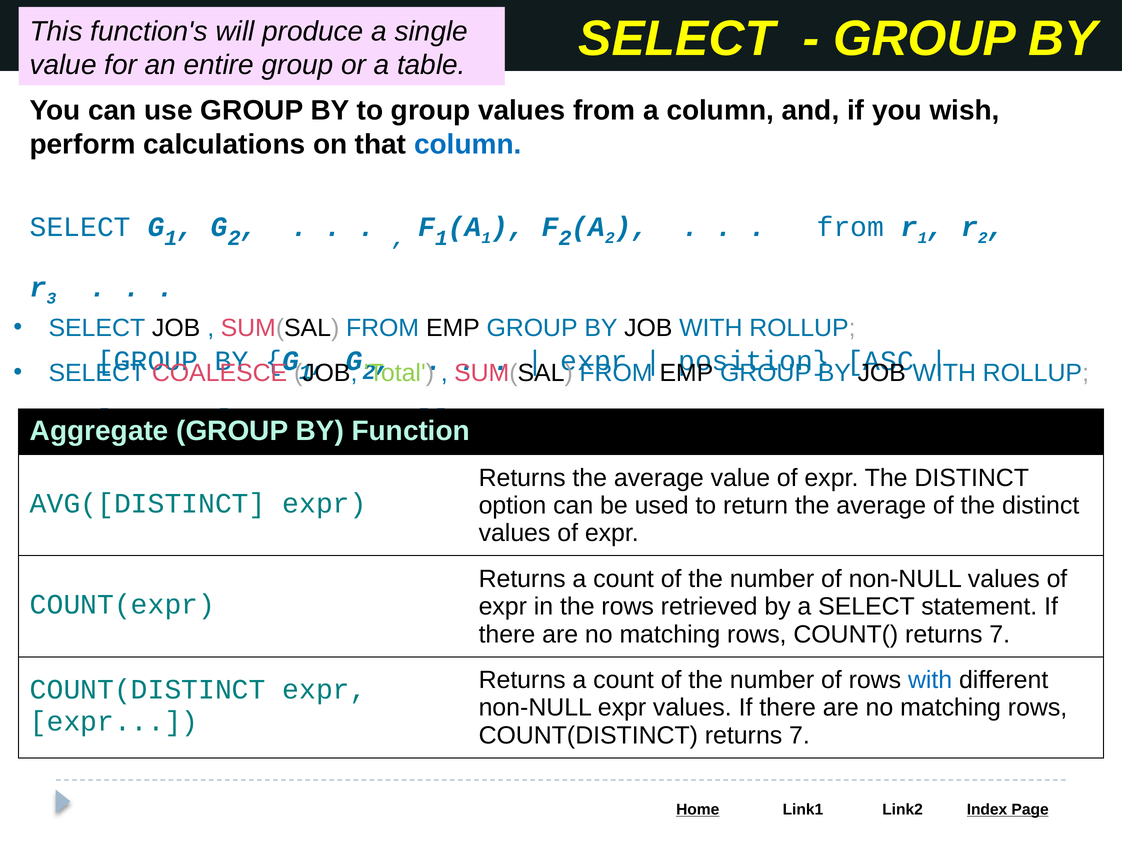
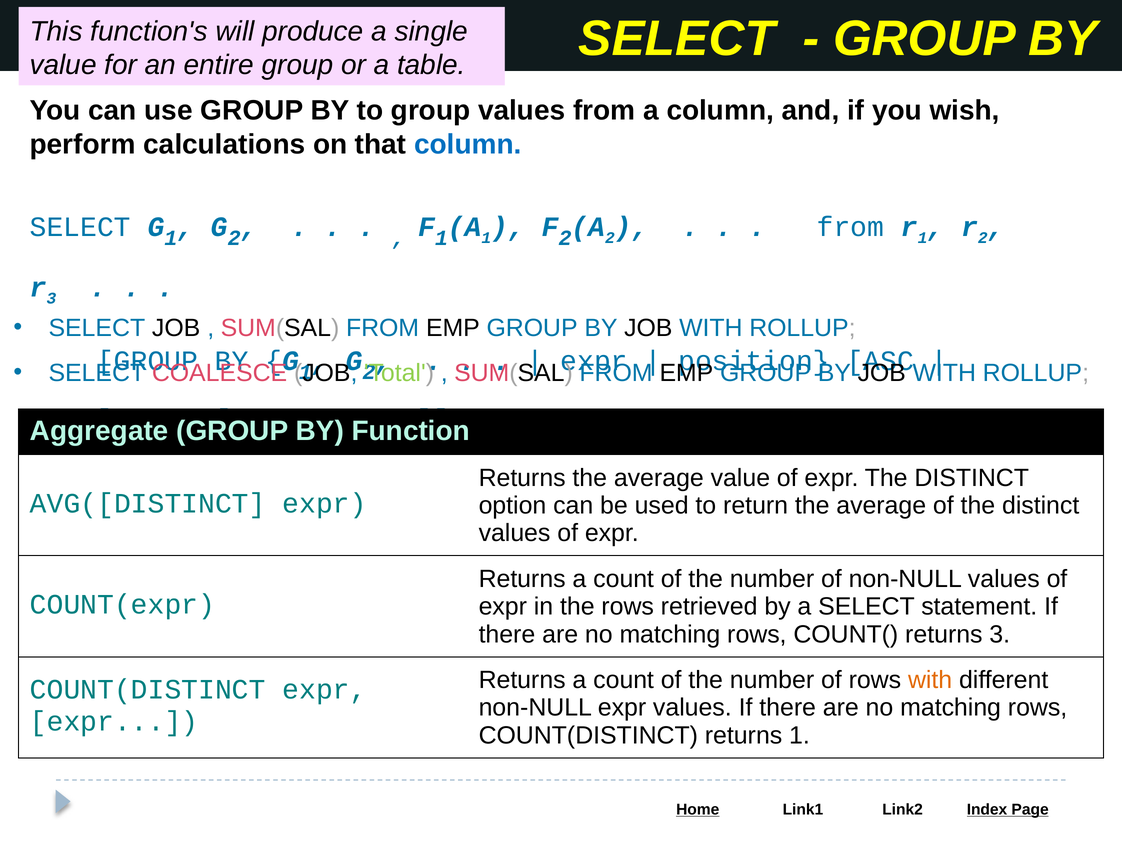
COUNT( returns 7: 7 -> 3 (1000, 634)
with colour: blue -> orange (930, 680)
COUNT(DISTINCT returns 7: 7 -> 1 (799, 735)
